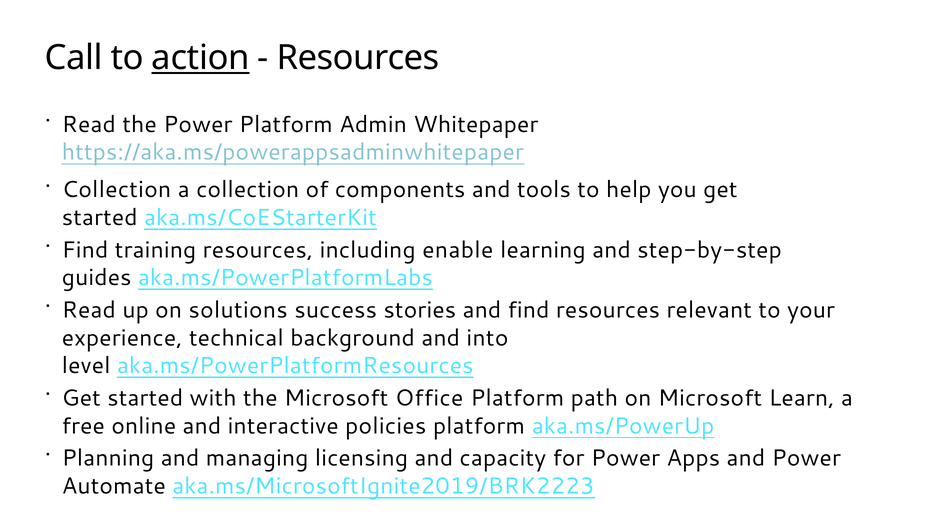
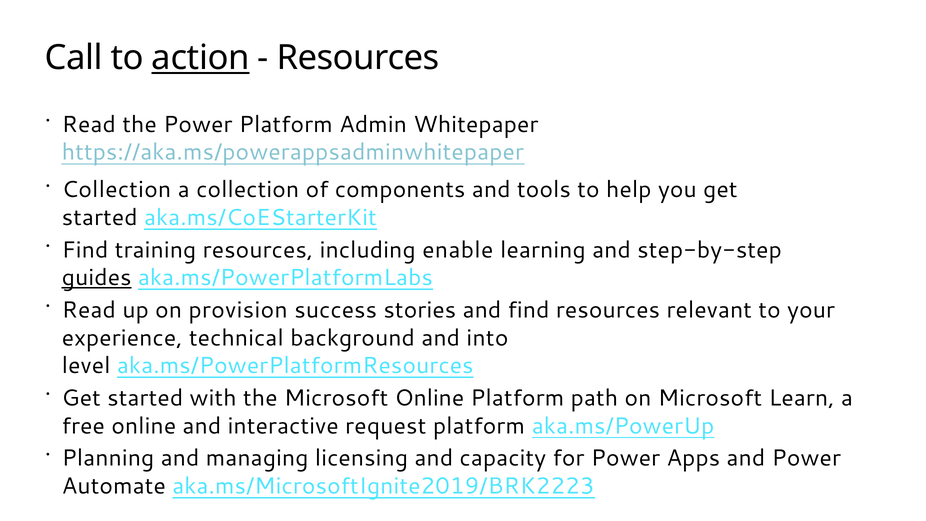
guides underline: none -> present (97, 278)
solutions: solutions -> provision (238, 310)
Microsoft Office: Office -> Online (429, 398)
policies: policies -> request (386, 426)
